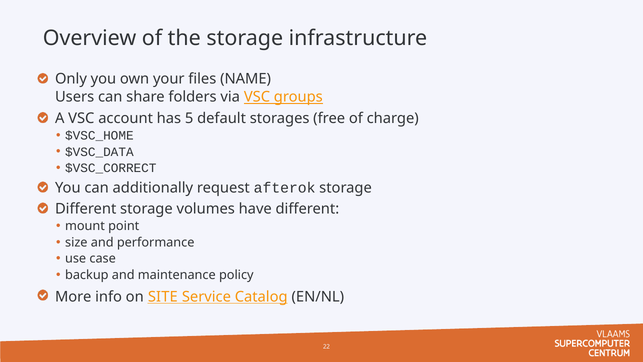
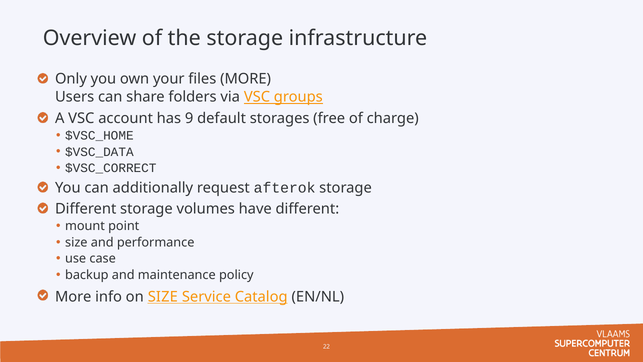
files NAME: NAME -> MORE (246, 79)
5: 5 -> 9 (189, 118)
on SITE: SITE -> SIZE (163, 296)
